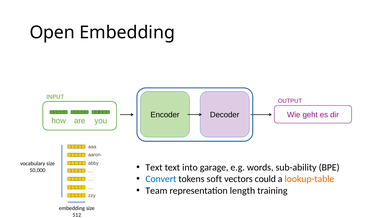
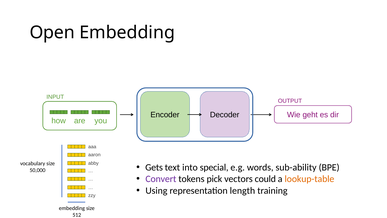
Text: Text -> Gets (154, 167)
garage: garage -> special (214, 167)
Convert colour: blue -> purple (161, 179)
soft: soft -> pick (214, 179)
Team: Team -> Using (156, 190)
